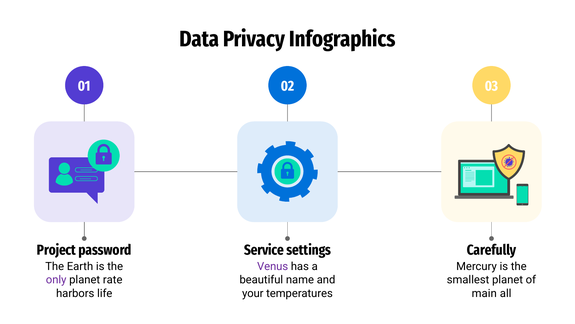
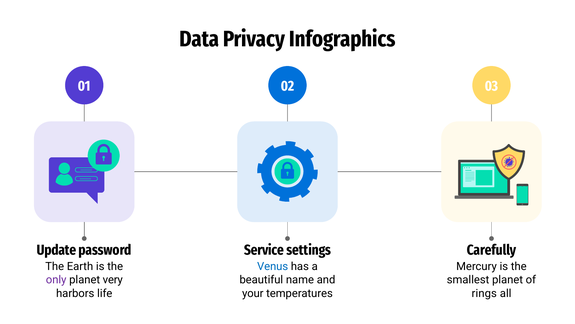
Project: Project -> Update (56, 250)
Venus colour: purple -> blue (273, 266)
rate: rate -> very (113, 279)
main: main -> rings (484, 293)
